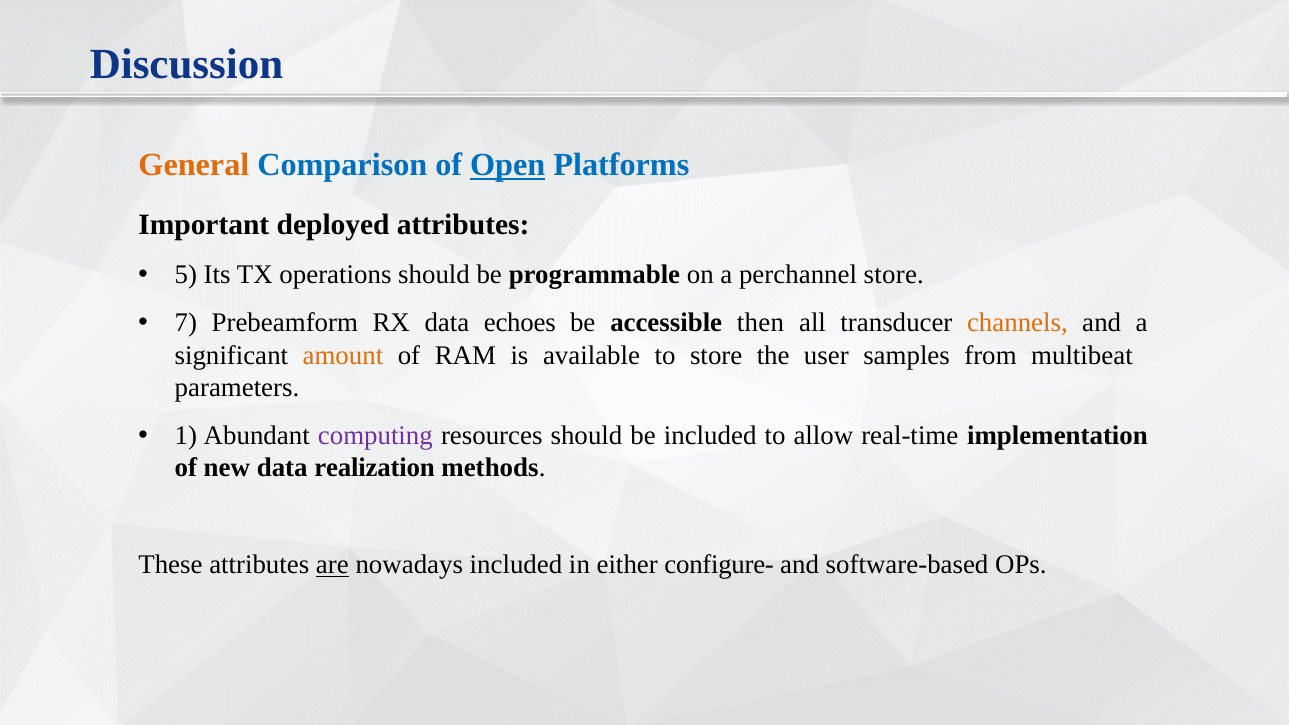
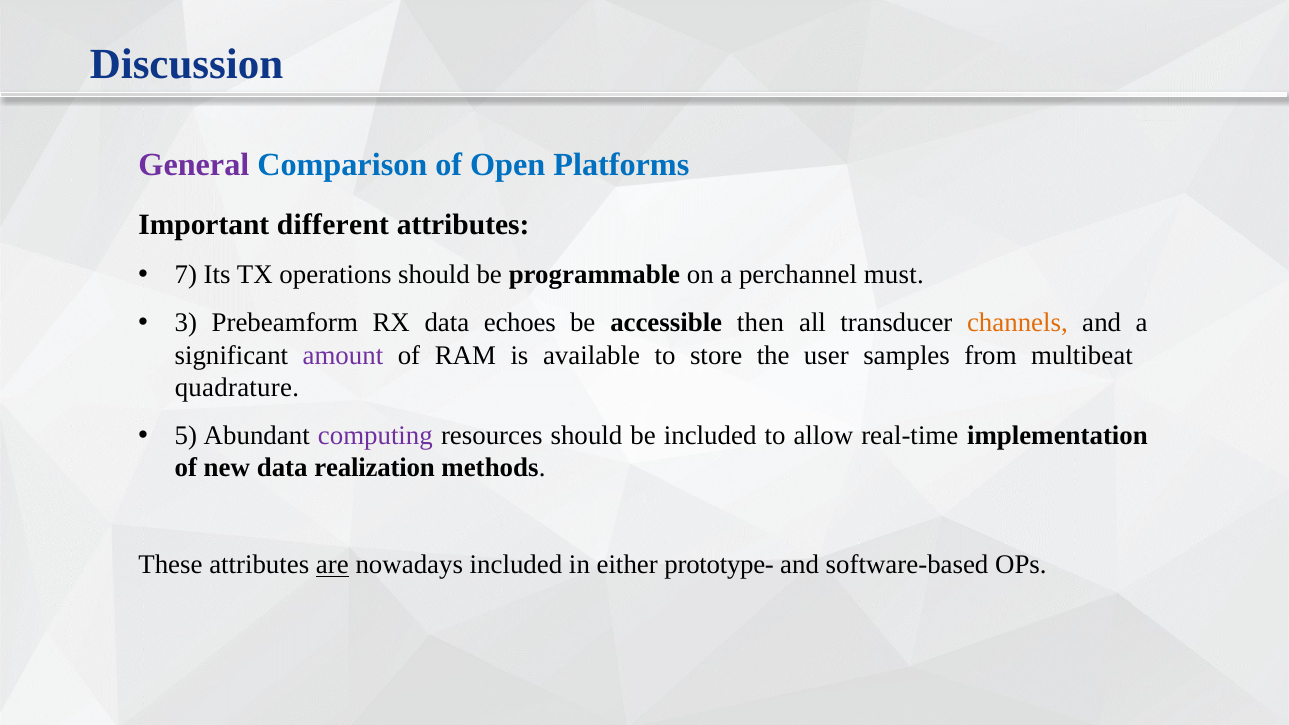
General colour: orange -> purple (194, 165)
Open underline: present -> none (508, 165)
deployed: deployed -> different (333, 225)
5: 5 -> 7 (186, 275)
perchannel store: store -> must (894, 275)
7: 7 -> 3 (186, 323)
amount colour: orange -> purple (343, 355)
parameters: parameters -> quadrature (237, 388)
1: 1 -> 5 (186, 436)
configure-: configure- -> prototype- (719, 565)
